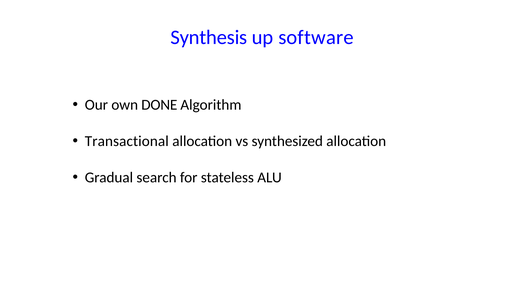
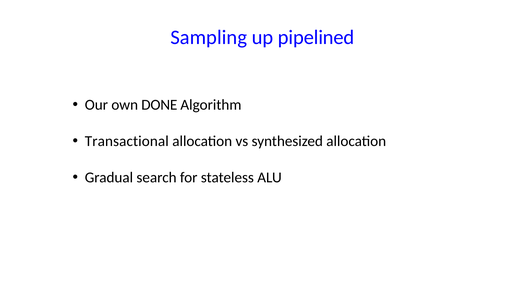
Synthesis: Synthesis -> Sampling (209, 37)
software: software -> pipelined (316, 37)
